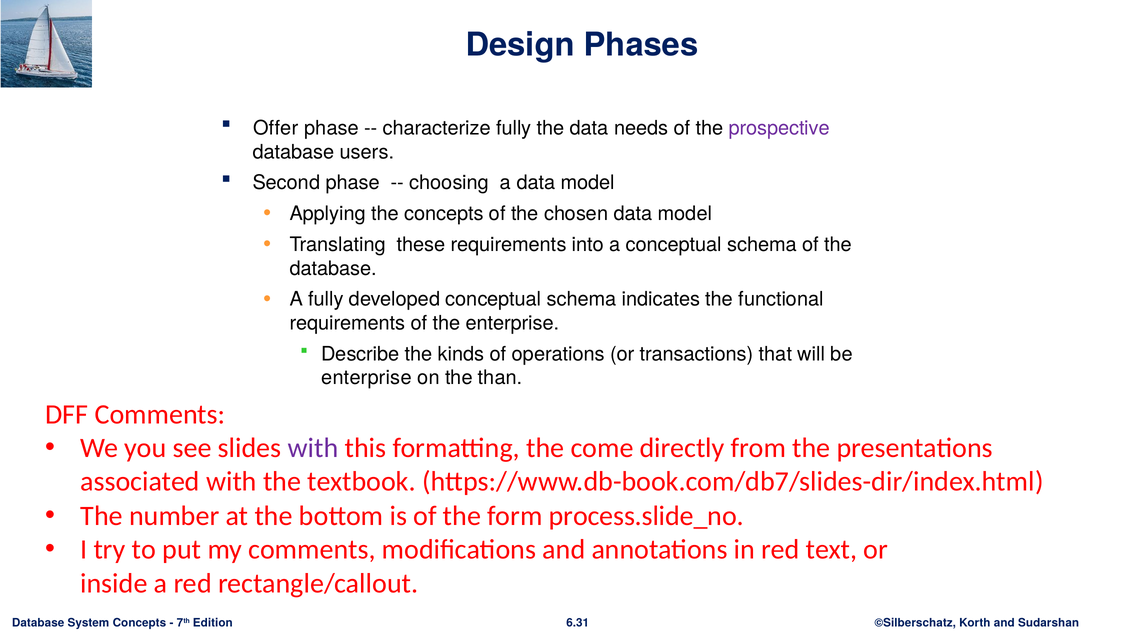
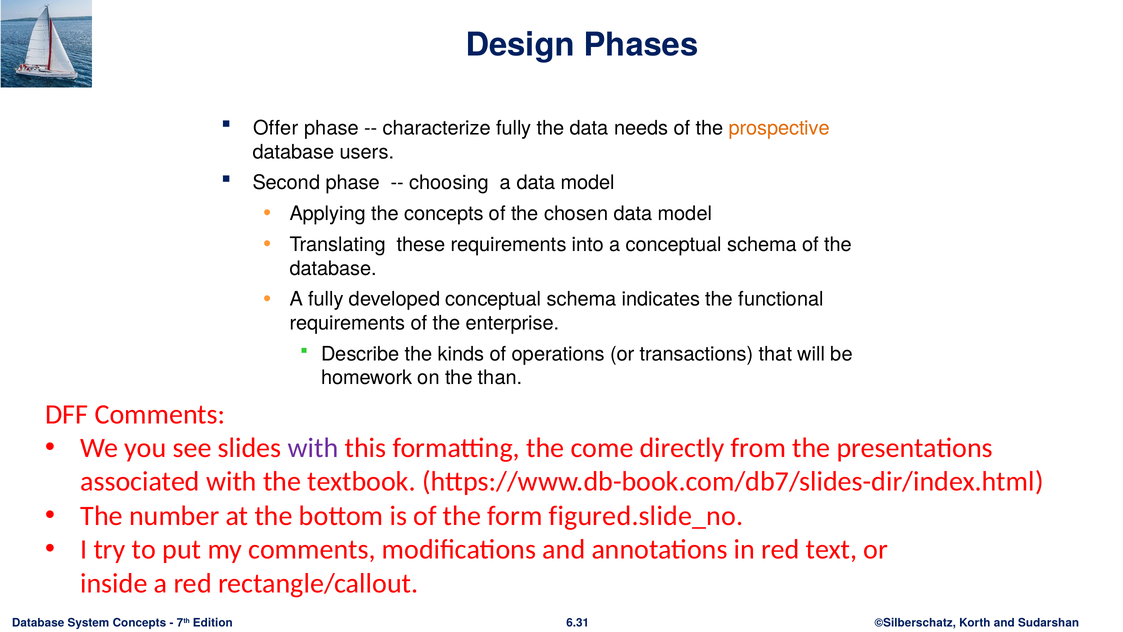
prospective colour: purple -> orange (779, 128)
enterprise: enterprise -> homework (367, 378)
process.slide_no: process.slide_no -> figured.slide_no (646, 516)
